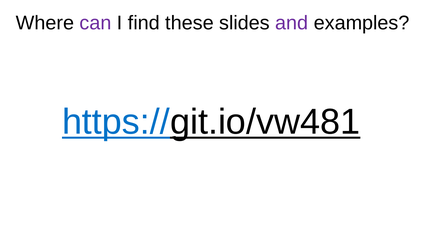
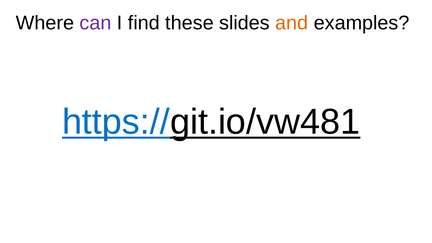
and colour: purple -> orange (292, 23)
